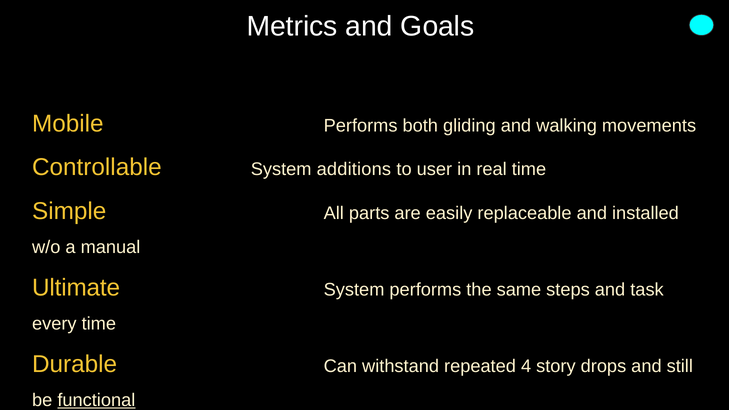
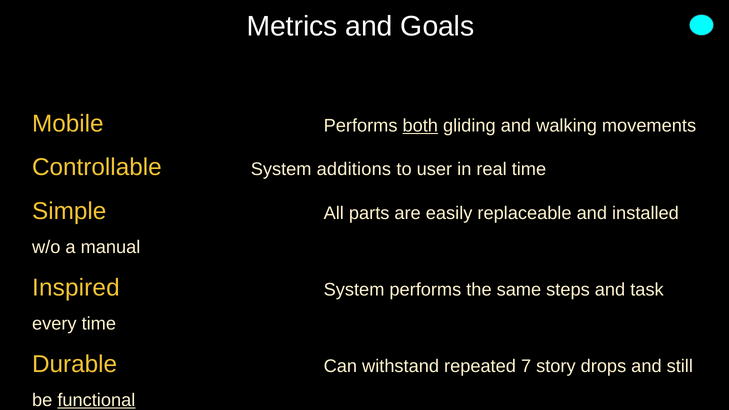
both underline: none -> present (420, 126)
Ultimate: Ultimate -> Inspired (76, 288)
4: 4 -> 7 (526, 366)
